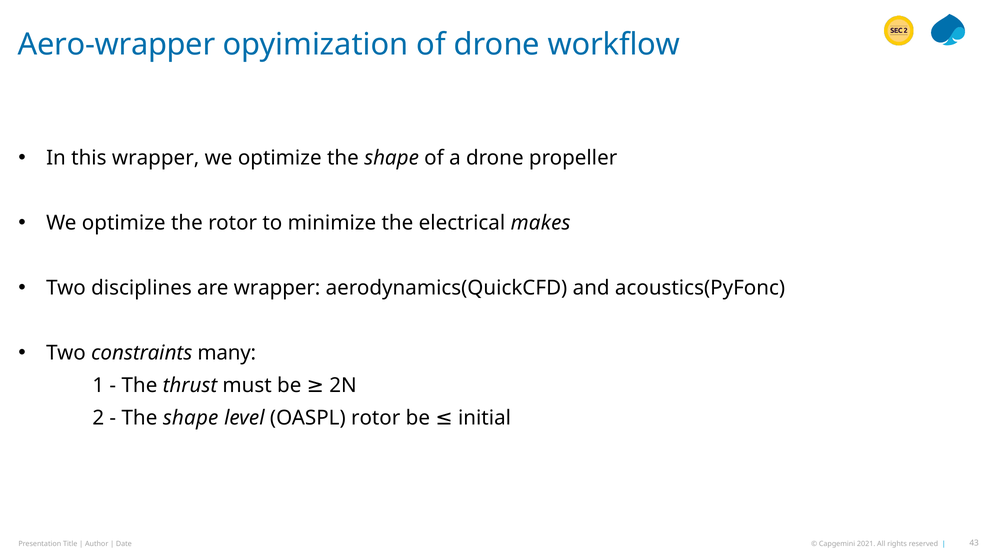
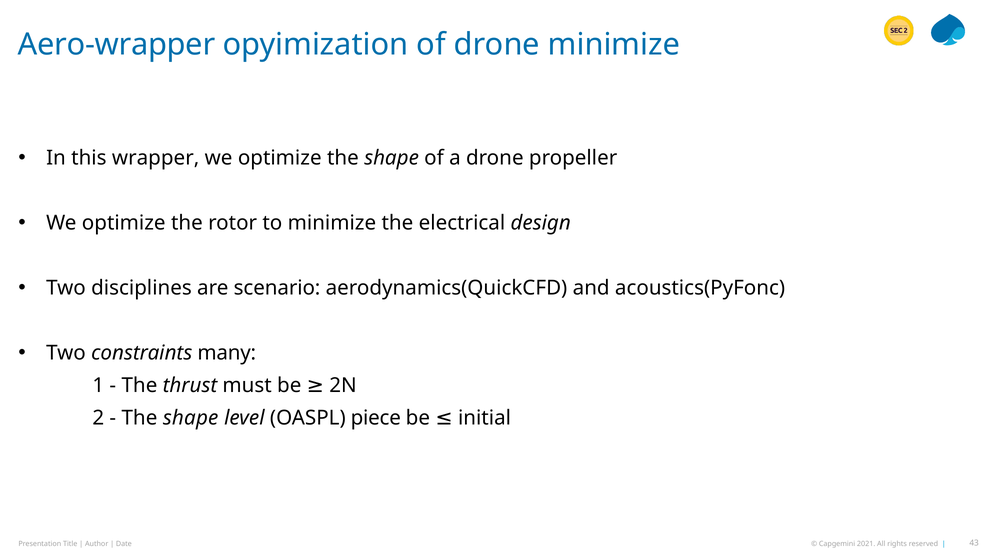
drone workflow: workflow -> minimize (614, 44)
makes: makes -> design (541, 223)
are wrapper: wrapper -> scenario (277, 288)
OASPL rotor: rotor -> piece (376, 418)
